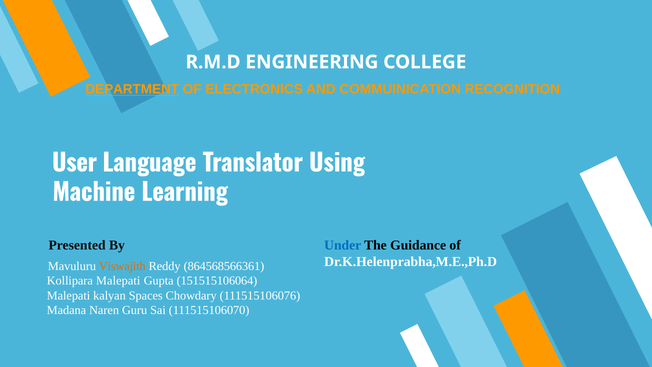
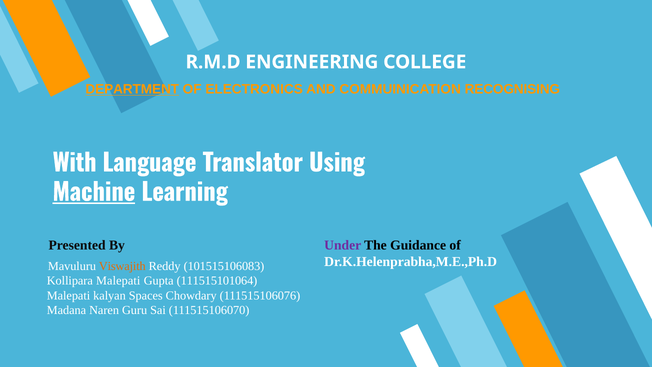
RECOGNITION: RECOGNITION -> RECOGNISING (512, 89)
User: User -> With (75, 163)
Machine underline: none -> present (94, 193)
Under colour: blue -> purple (343, 245)
864568566361: 864568566361 -> 101515106083 (224, 266)
151515106064: 151515106064 -> 111515101064 (217, 281)
